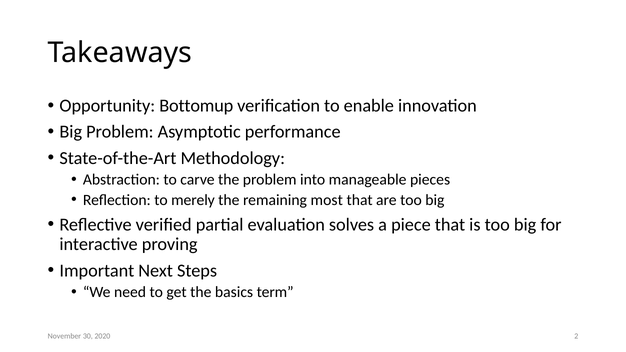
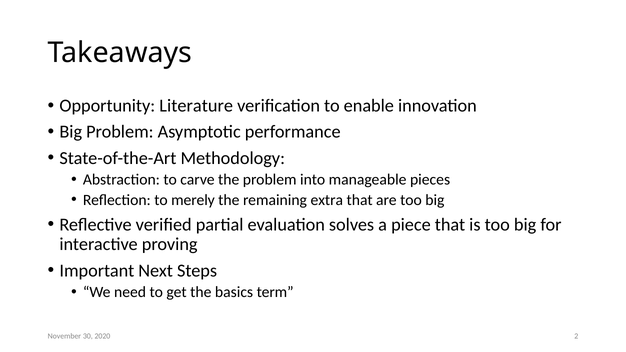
Bottomup: Bottomup -> Literature (196, 106)
most: most -> extra (327, 200)
